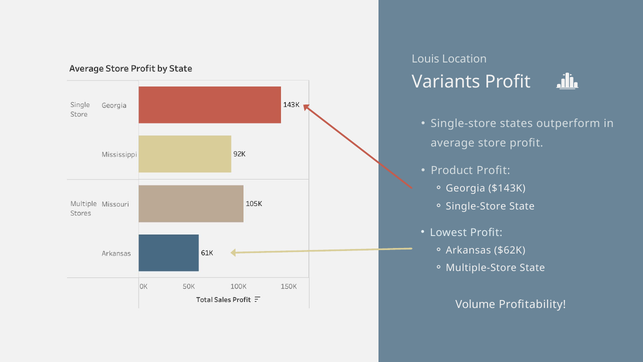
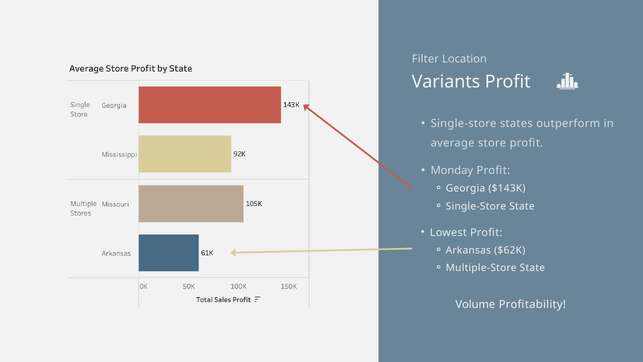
Louis: Louis -> Filter (425, 59)
Product: Product -> Monday (452, 170)
